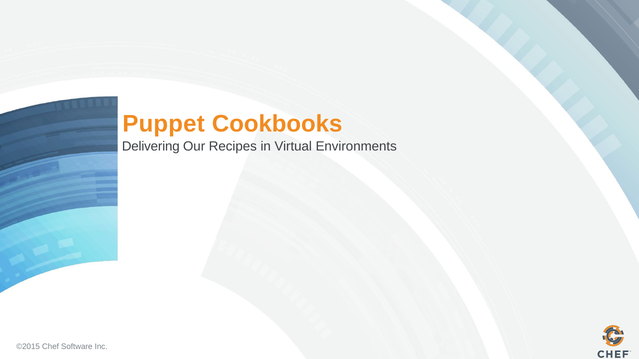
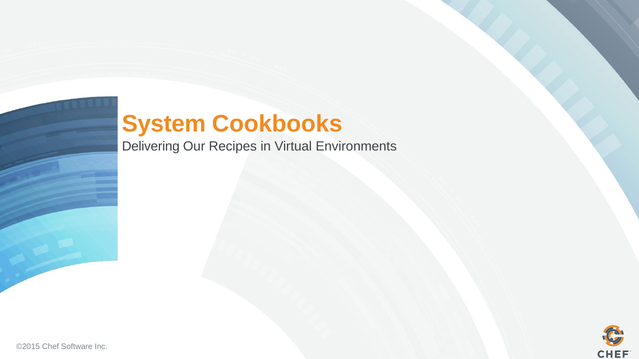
Puppet: Puppet -> System (164, 124)
